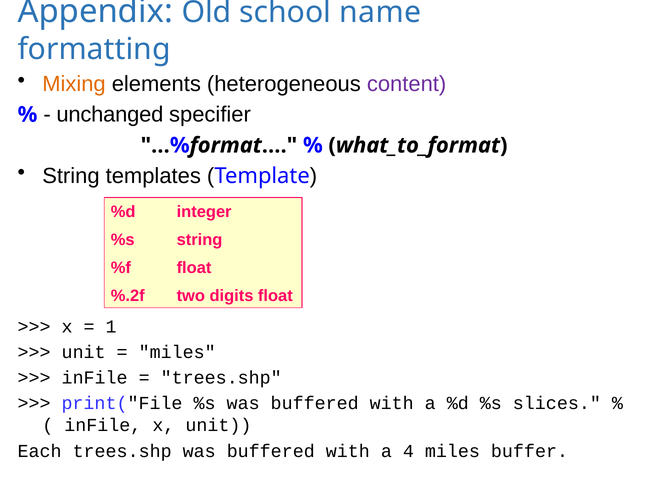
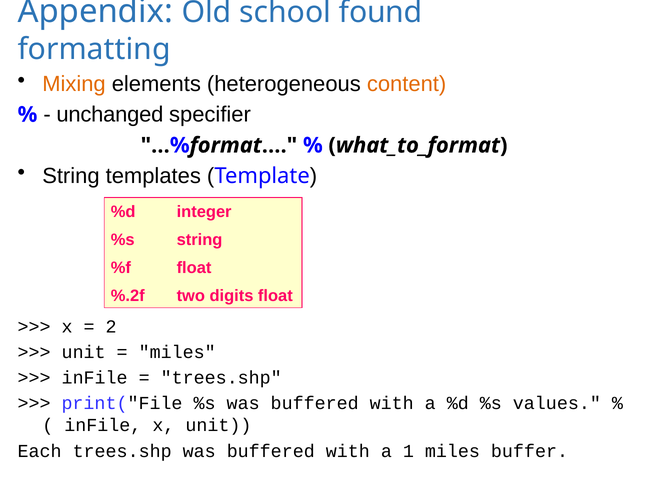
name: name -> found (381, 13)
content colour: purple -> orange (407, 84)
1: 1 -> 2 (111, 327)
slices: slices -> values (557, 404)
4: 4 -> 1 (408, 451)
